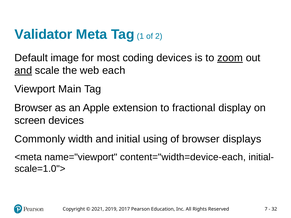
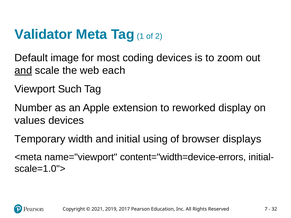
zoom underline: present -> none (230, 58)
Main: Main -> Such (70, 89)
Browser: Browser -> Number (33, 108)
fractional: fractional -> reworked (194, 108)
screen: screen -> values (30, 120)
Commonly: Commonly -> Temporary (40, 139)
content="width=device-each: content="width=device-each -> content="width=device-errors (183, 157)
